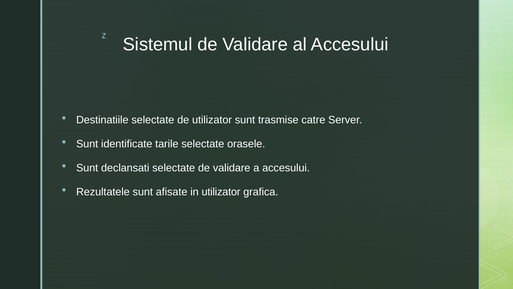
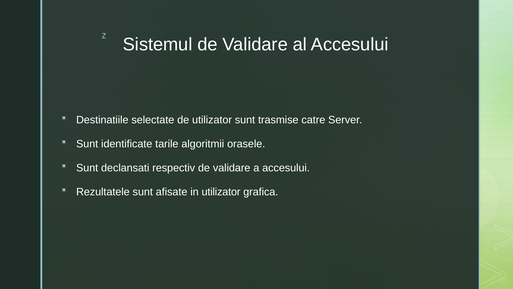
tarile selectate: selectate -> algoritmii (203, 144)
declansati selectate: selectate -> respectiv (174, 168)
